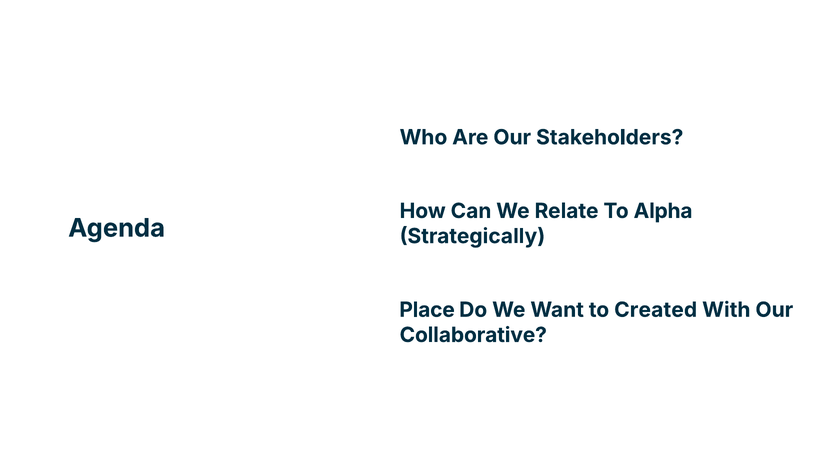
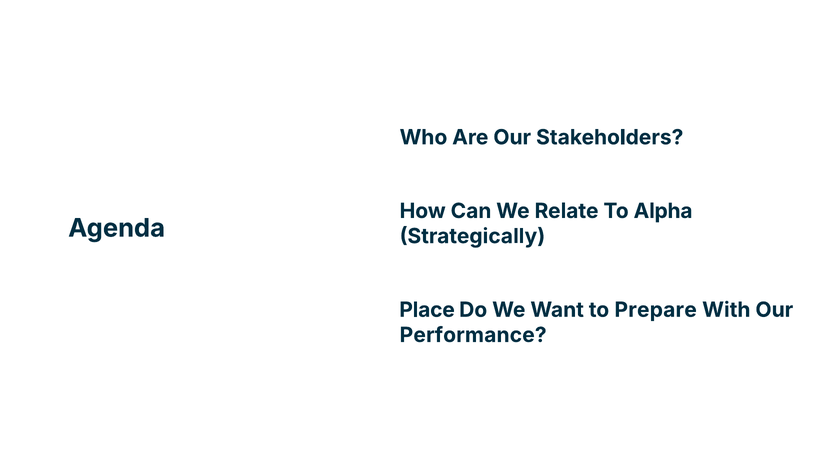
Created: Created -> Prepare (656, 310)
Collaborative: Collaborative -> Performance (473, 335)
